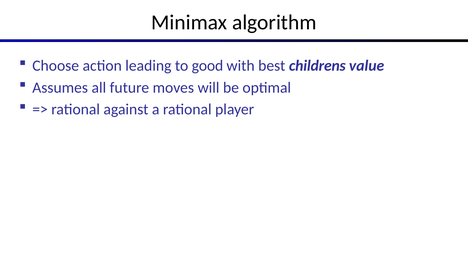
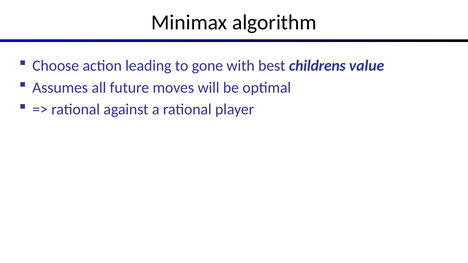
good: good -> gone (207, 66)
